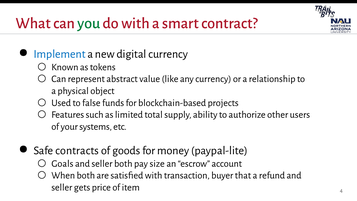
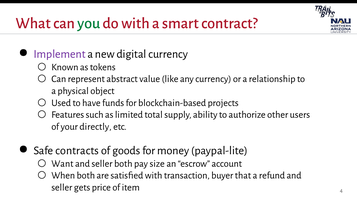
Implement colour: blue -> purple (60, 54)
false: false -> have (91, 103)
systems: systems -> directly (95, 126)
Goals: Goals -> Want (62, 163)
